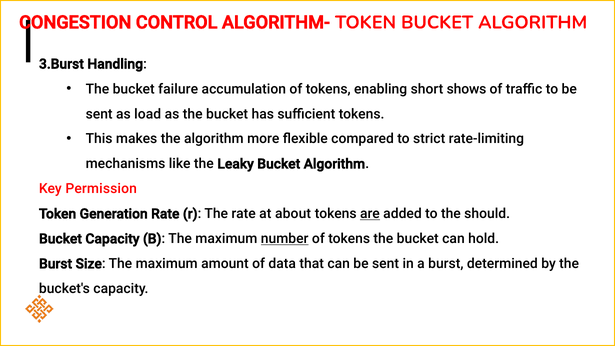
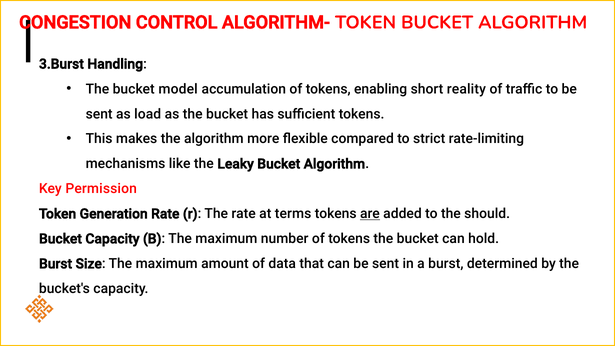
failure: failure -> model (178, 89)
shows: shows -> reality (466, 89)
about: about -> terms (293, 214)
number underline: present -> none (285, 239)
